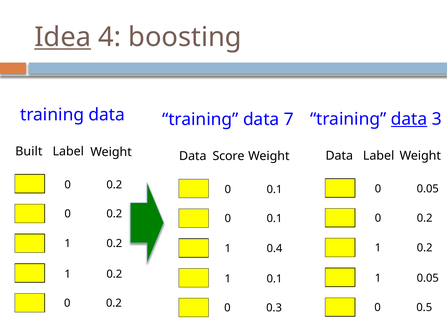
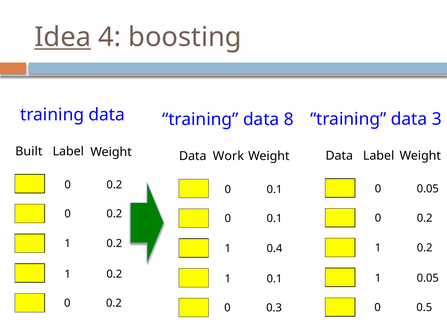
data underline: present -> none (409, 119)
7: 7 -> 8 (289, 120)
Score: Score -> Work (228, 156)
